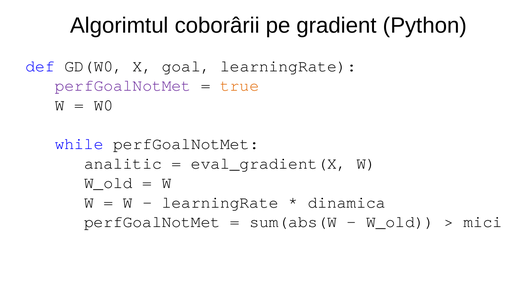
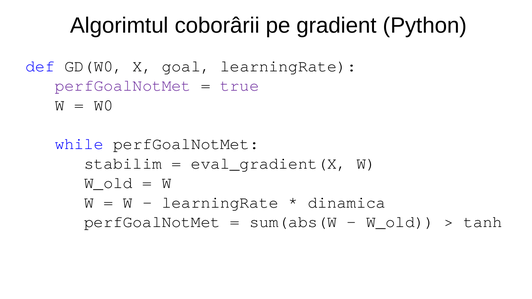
true colour: orange -> purple (240, 86)
analitic: analitic -> stabilim (123, 164)
mici: mici -> tanh (483, 222)
